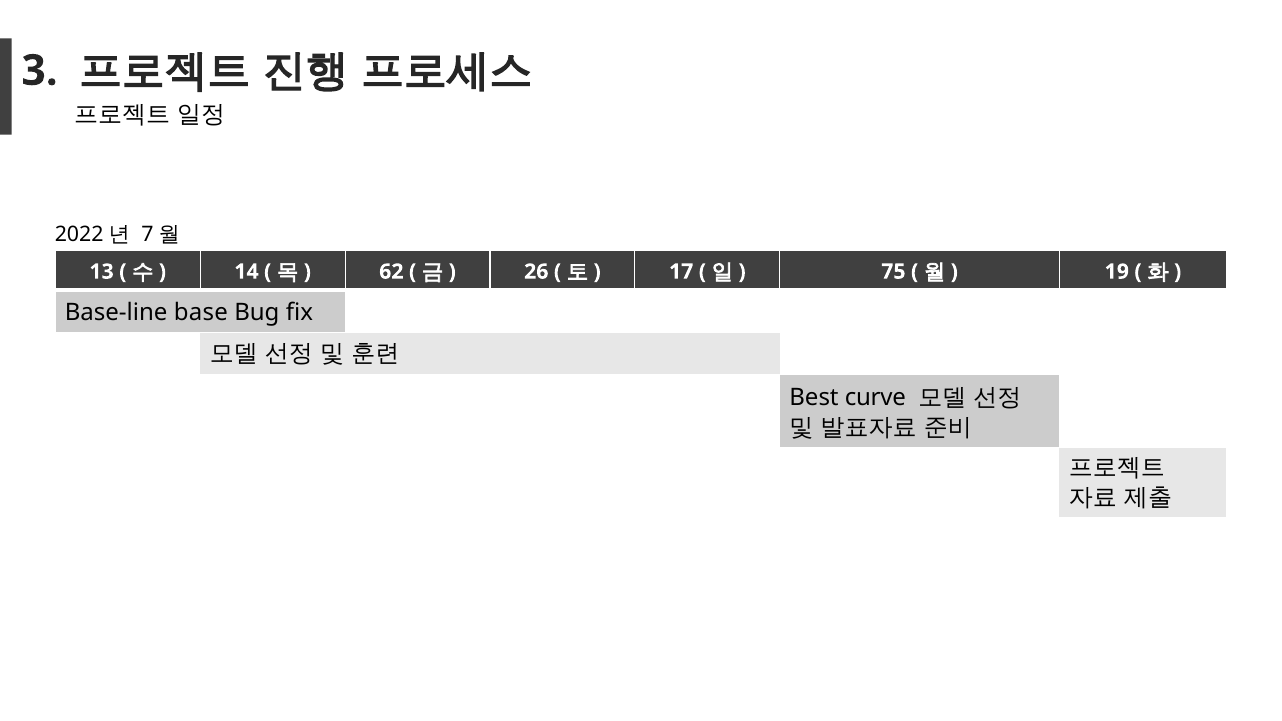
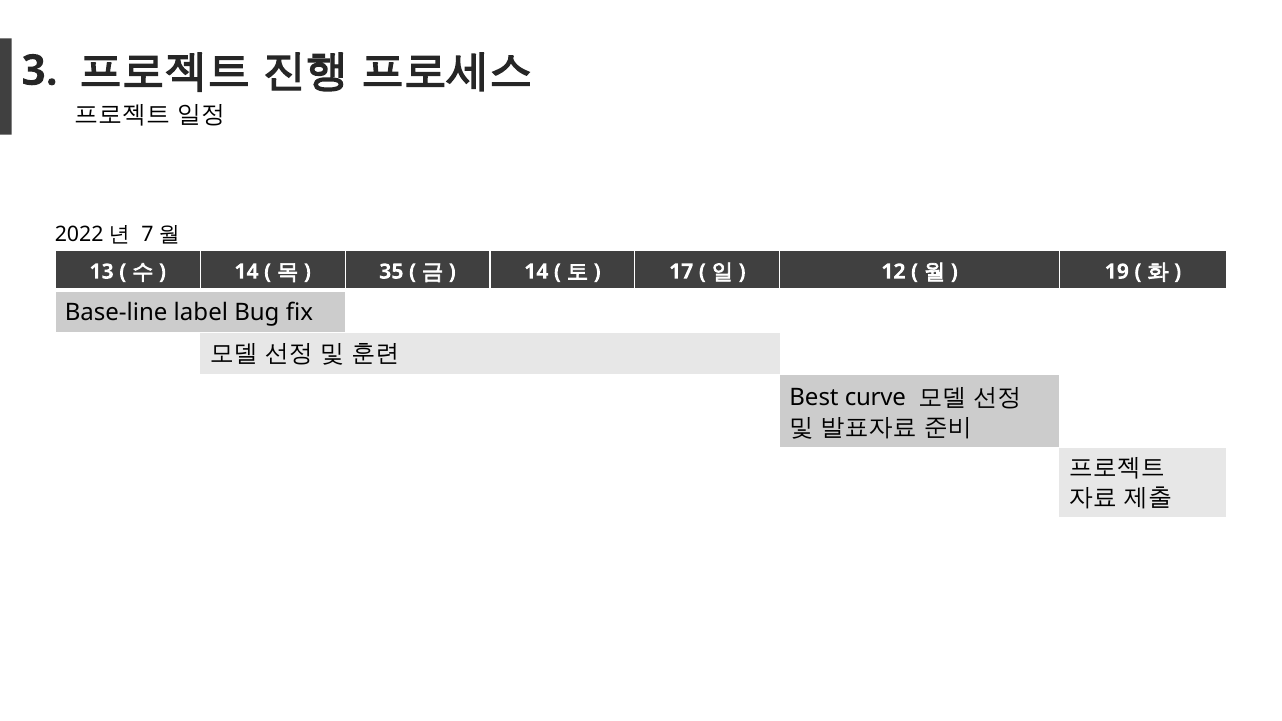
62: 62 -> 35 (391, 272)
26: 26 -> 14 (536, 272)
75: 75 -> 12 (893, 272)
base: base -> label (201, 313)
